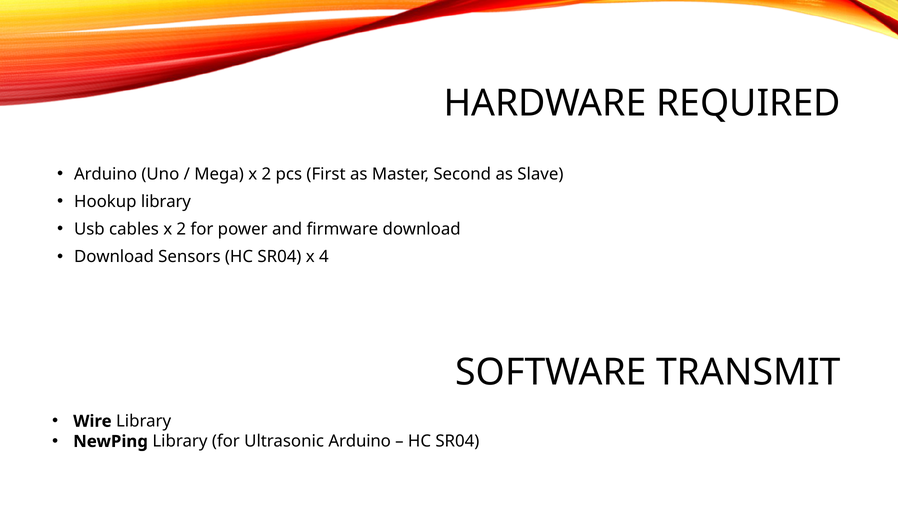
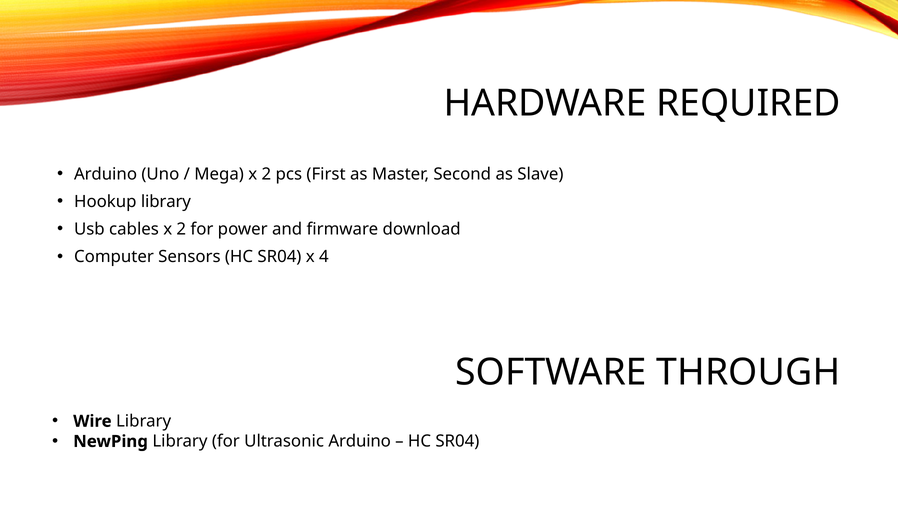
Download: Download -> Computer (114, 257)
TRANSMIT: TRANSMIT -> THROUGH (748, 372)
